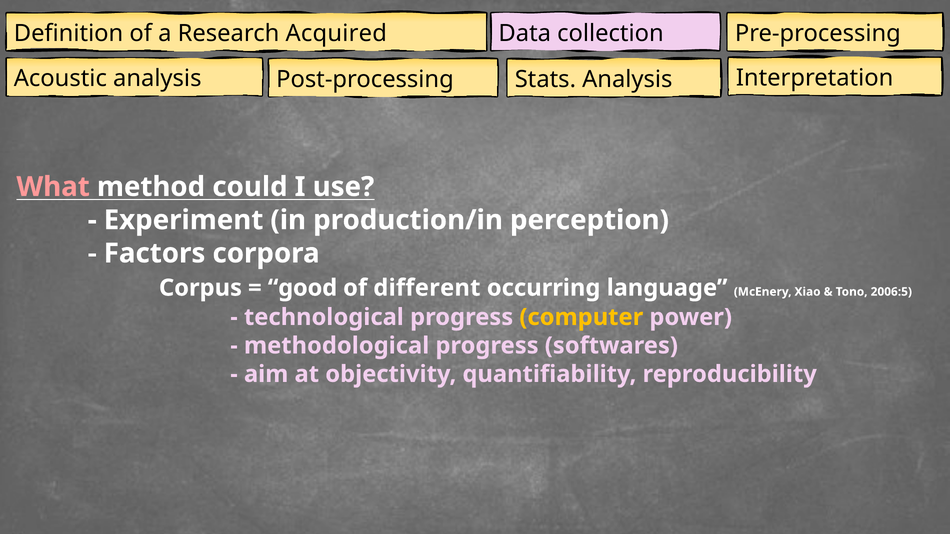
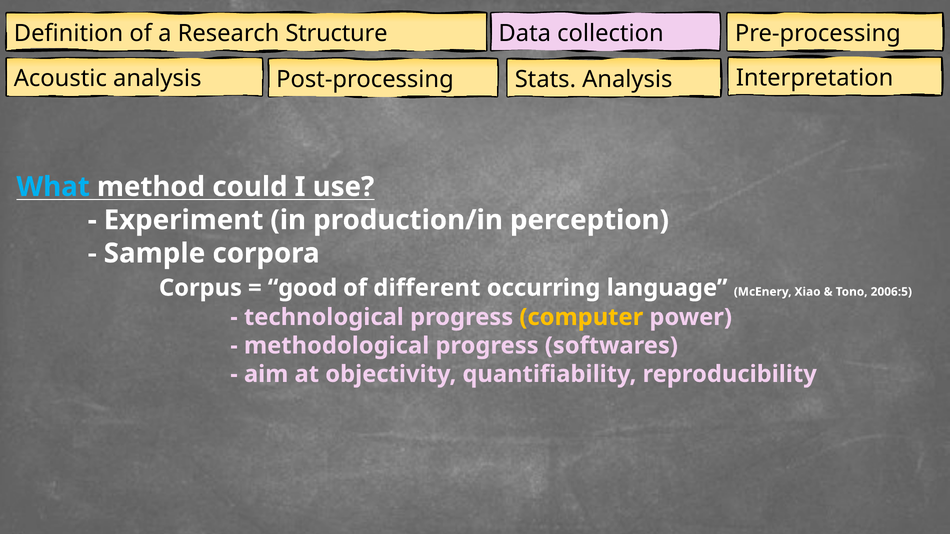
Acquired: Acquired -> Structure (336, 33)
What colour: pink -> light blue (53, 187)
Factors: Factors -> Sample (154, 253)
